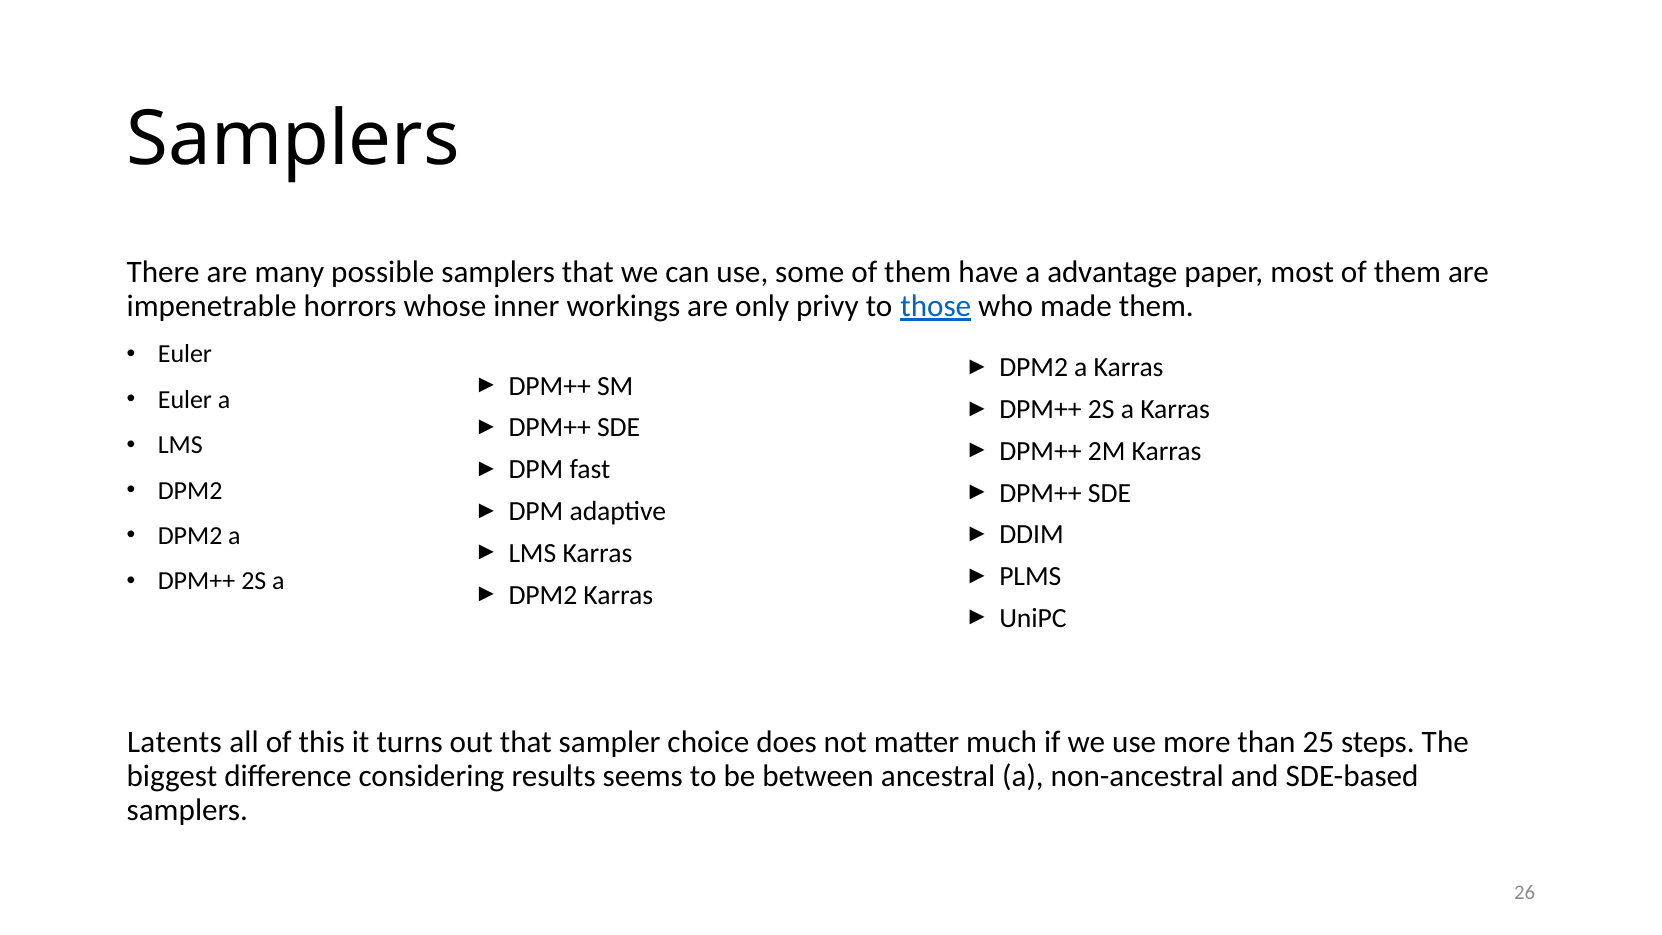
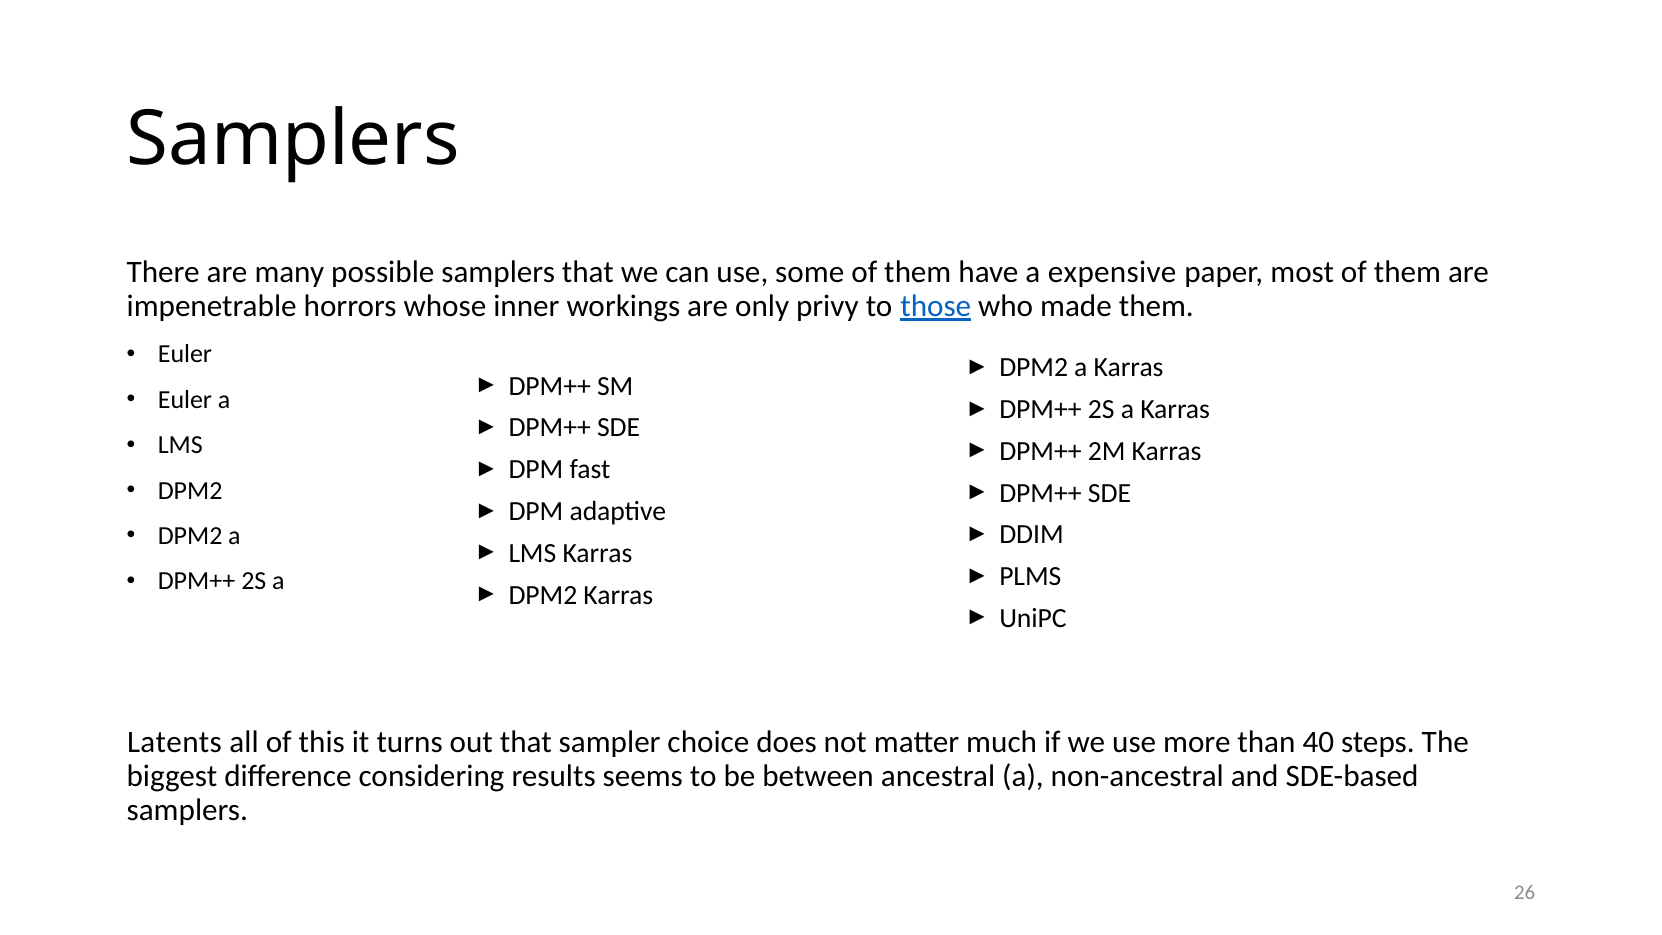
advantage: advantage -> expensive (1112, 272)
25: 25 -> 40 (1318, 743)
